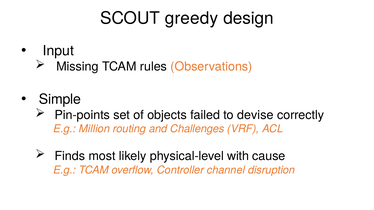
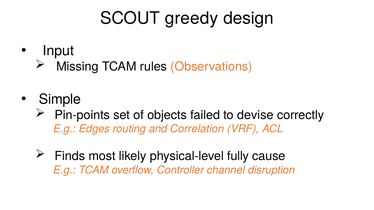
Million: Million -> Edges (94, 129)
Challenges: Challenges -> Correlation (197, 129)
with: with -> fully (238, 156)
